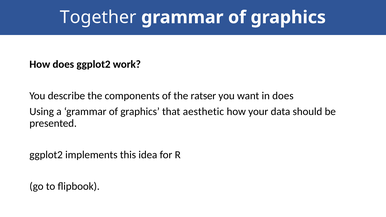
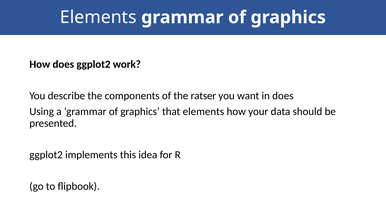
Together: Together -> Elements (98, 17)
that aesthetic: aesthetic -> elements (203, 112)
